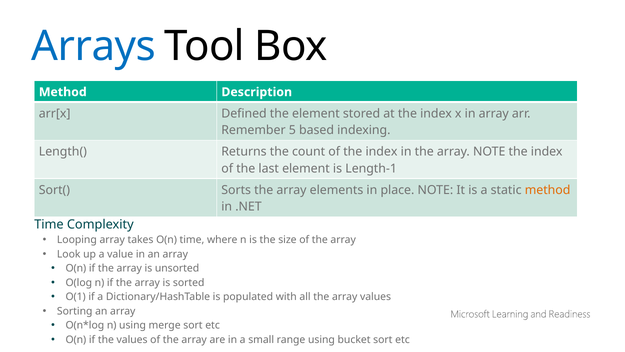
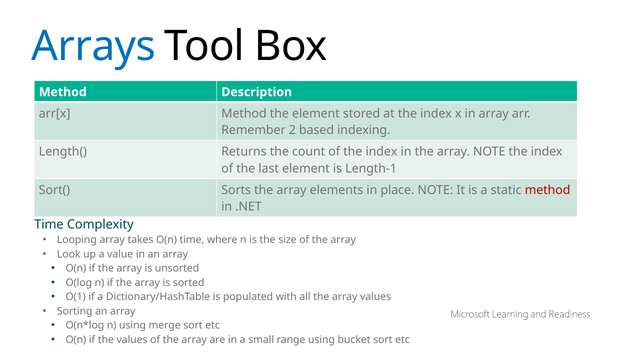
arr[x Defined: Defined -> Method (244, 113)
5: 5 -> 2 (292, 130)
method colour: orange -> red (548, 190)
